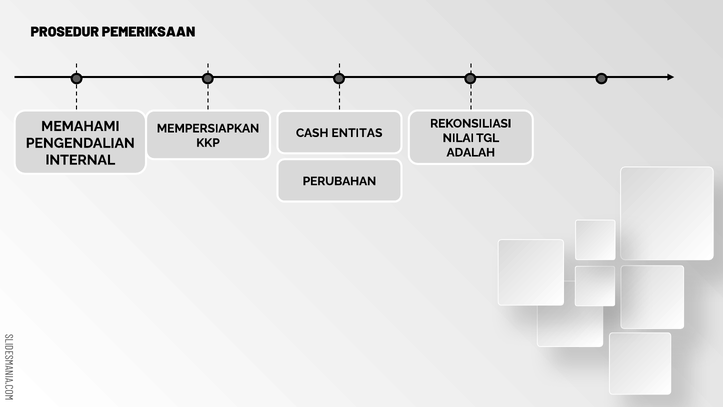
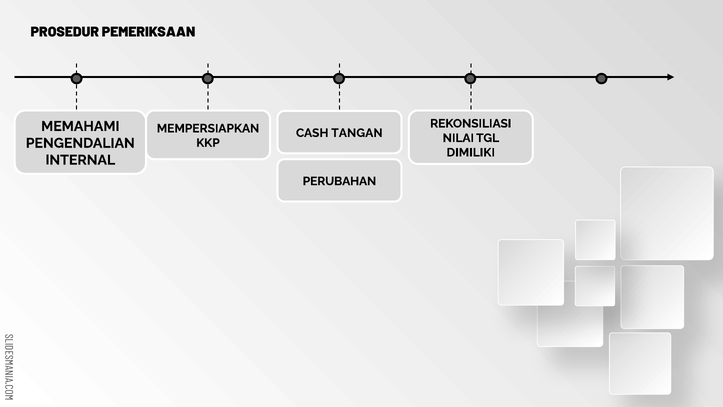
ENTITAS: ENTITAS -> TANGAN (357, 133)
ADALAH: ADALAH -> DIMILIKI (471, 152)
